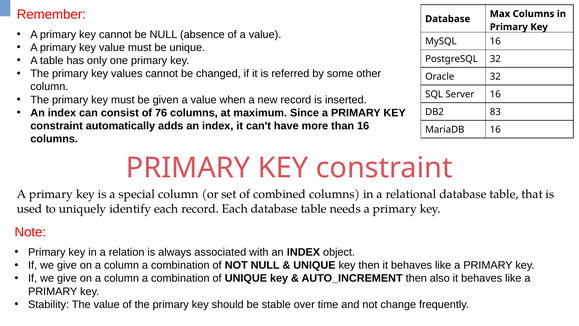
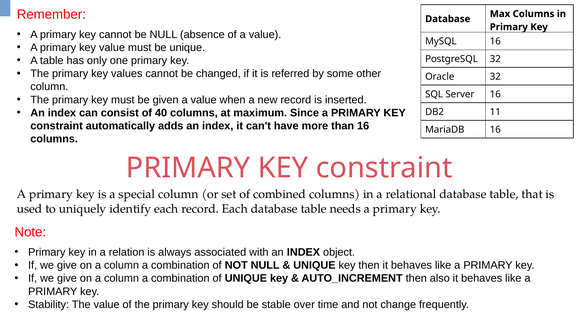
76: 76 -> 40 (161, 113)
83: 83 -> 11 (495, 112)
